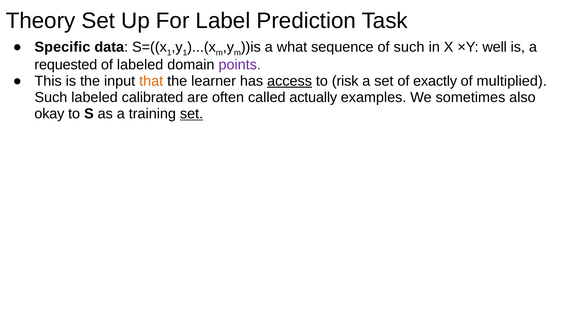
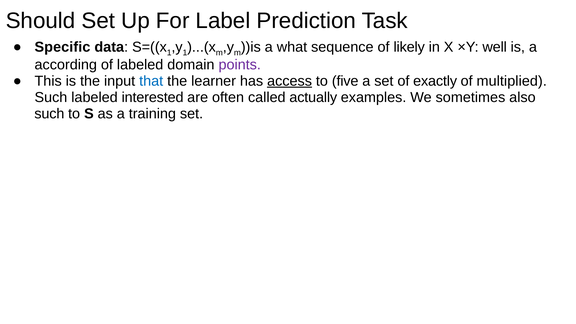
Theory: Theory -> Should (41, 21)
of such: such -> likely (409, 47)
requested: requested -> according (66, 65)
that colour: orange -> blue (151, 81)
risk: risk -> five (345, 81)
calibrated: calibrated -> interested (153, 97)
okay: okay -> such (49, 114)
set underline: present -> none (192, 114)
